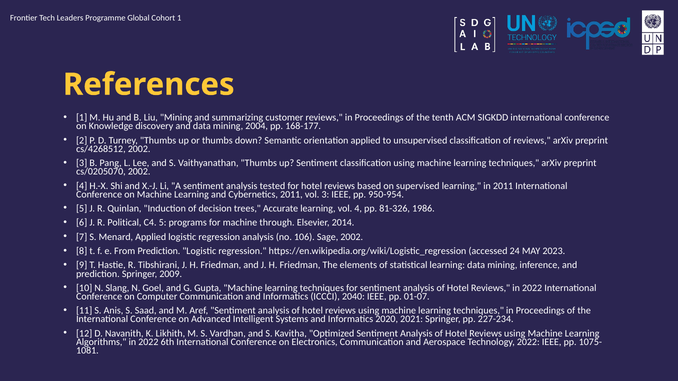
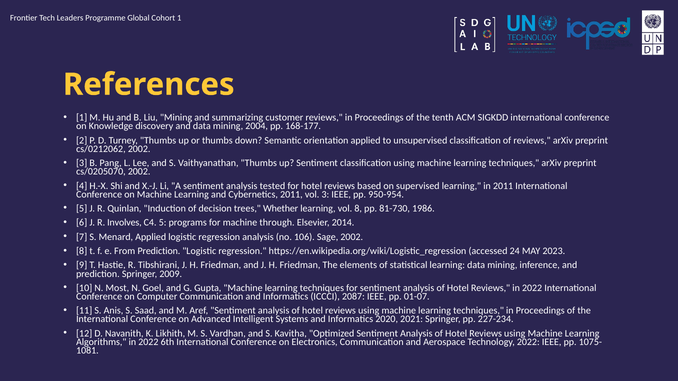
cs/4268512: cs/4268512 -> cs/0212062 (101, 149)
Accurate: Accurate -> Whether (281, 209)
vol 4: 4 -> 8 (358, 209)
81-326: 81-326 -> 81-730 (395, 209)
Political: Political -> Involves (124, 223)
Slang: Slang -> Most (117, 288)
2040: 2040 -> 2087 (353, 297)
